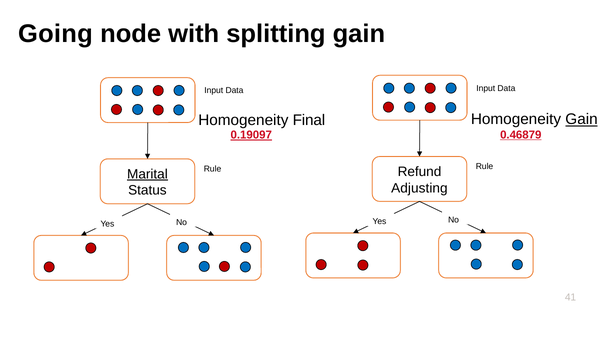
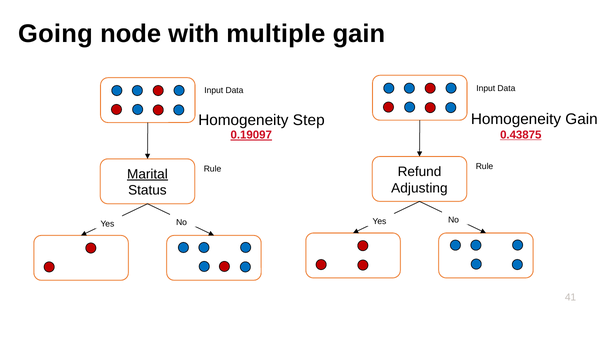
splitting: splitting -> multiple (276, 34)
Final: Final -> Step (309, 120)
Gain underline: present -> none (582, 119)
0.46879: 0.46879 -> 0.43875 (521, 135)
